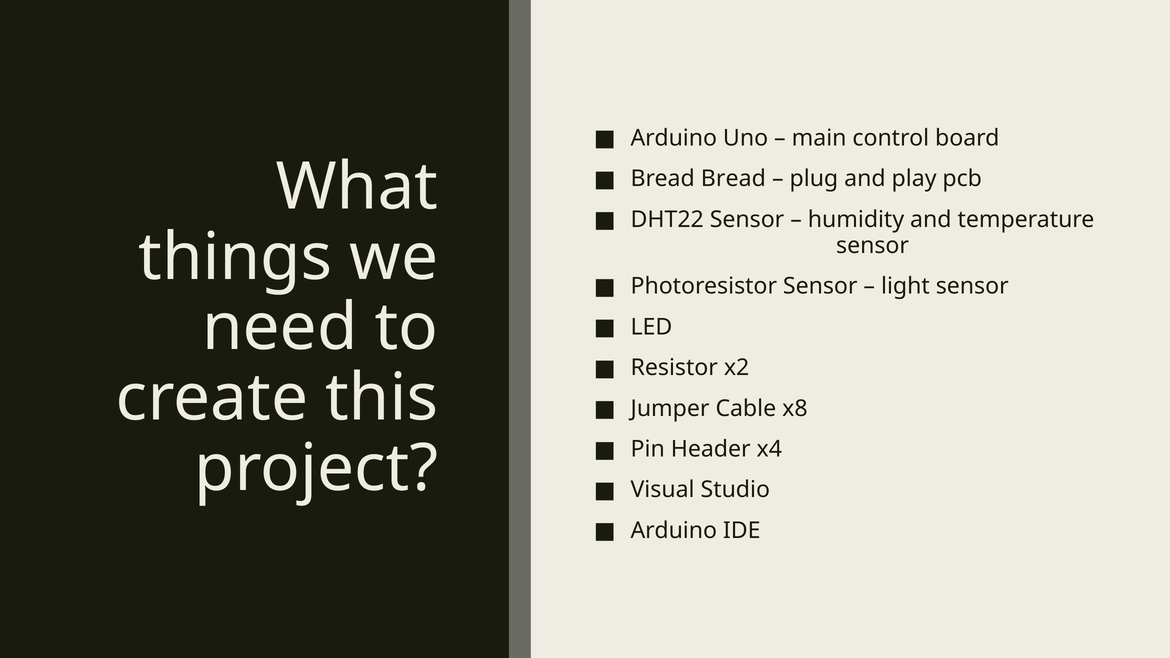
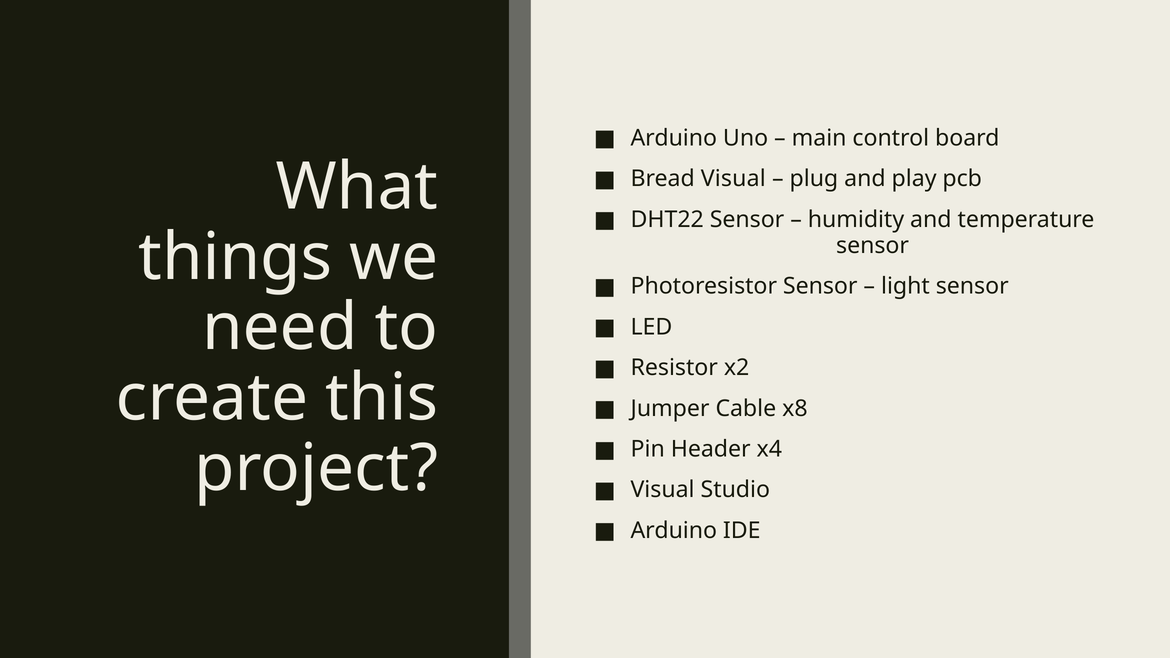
Bread Bread: Bread -> Visual (733, 179)
